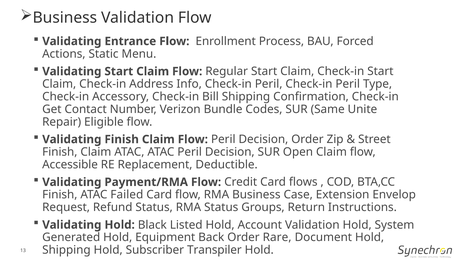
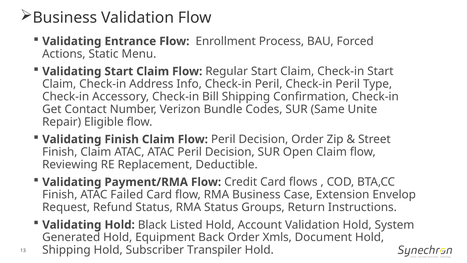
Accessible: Accessible -> Reviewing (70, 164)
Rare: Rare -> Xmls (277, 237)
